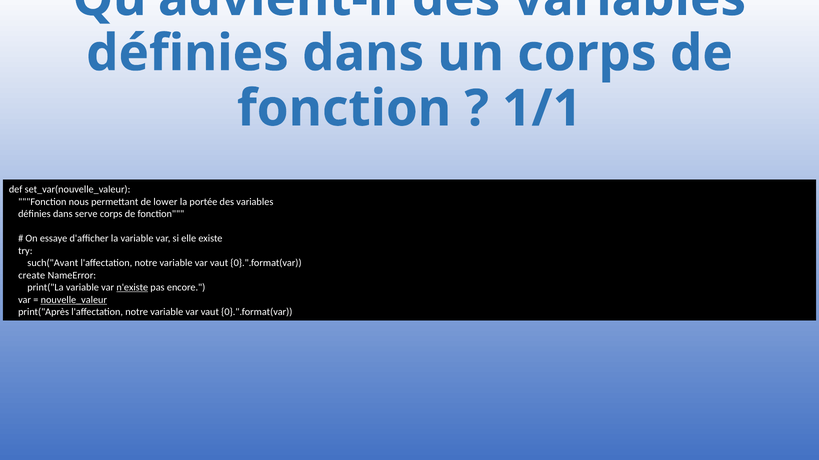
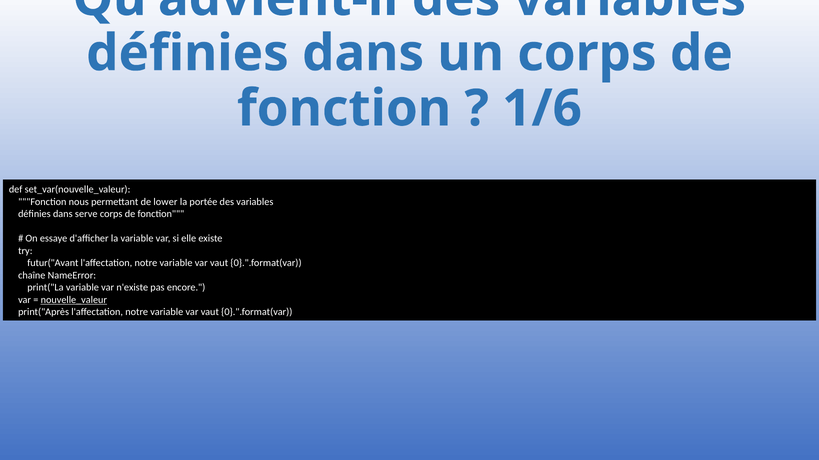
1/1: 1/1 -> 1/6 (542, 109)
such("Avant: such("Avant -> futur("Avant (53, 263)
create: create -> chaîne (32, 276)
n'existe underline: present -> none (132, 288)
